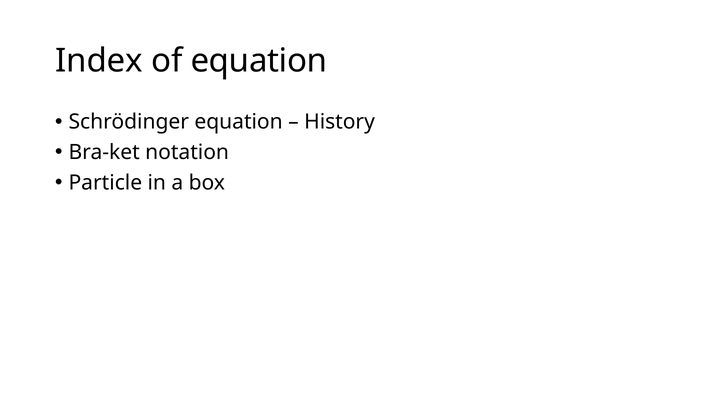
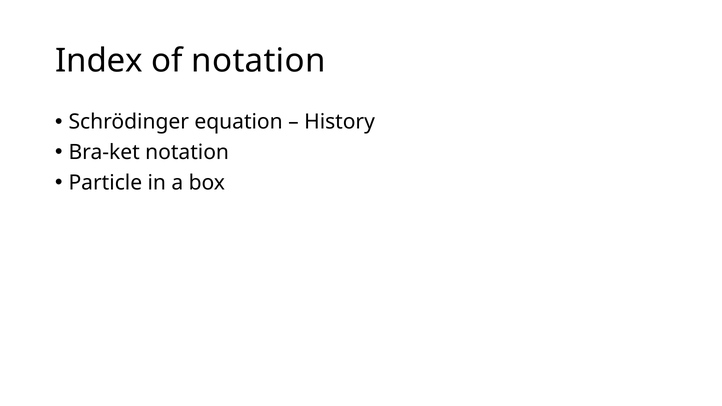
of equation: equation -> notation (259, 61)
